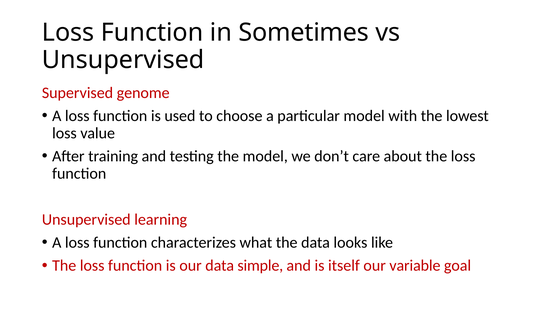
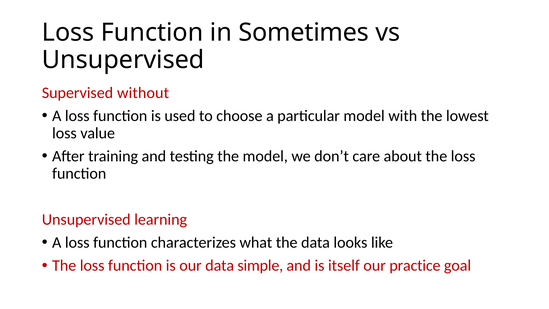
genome: genome -> without (143, 93)
variable: variable -> practice (415, 266)
